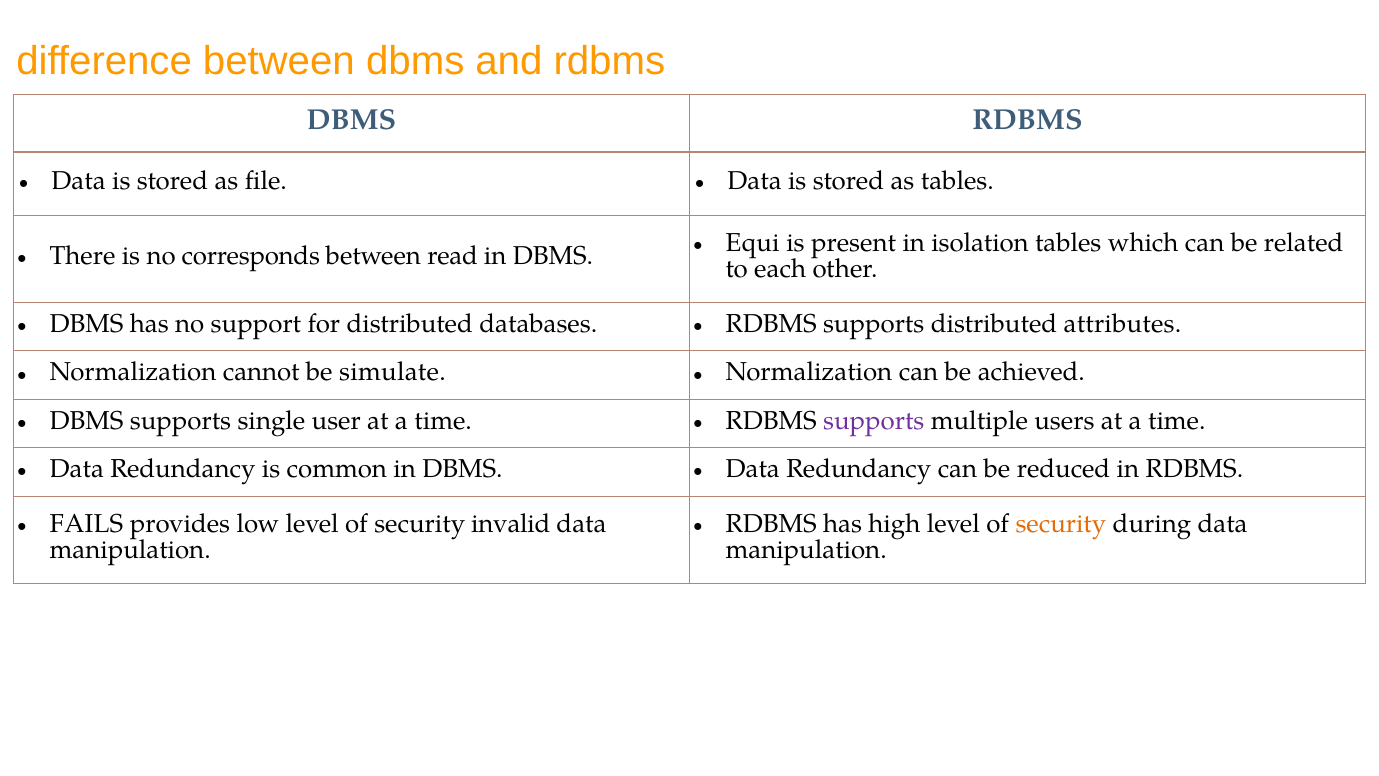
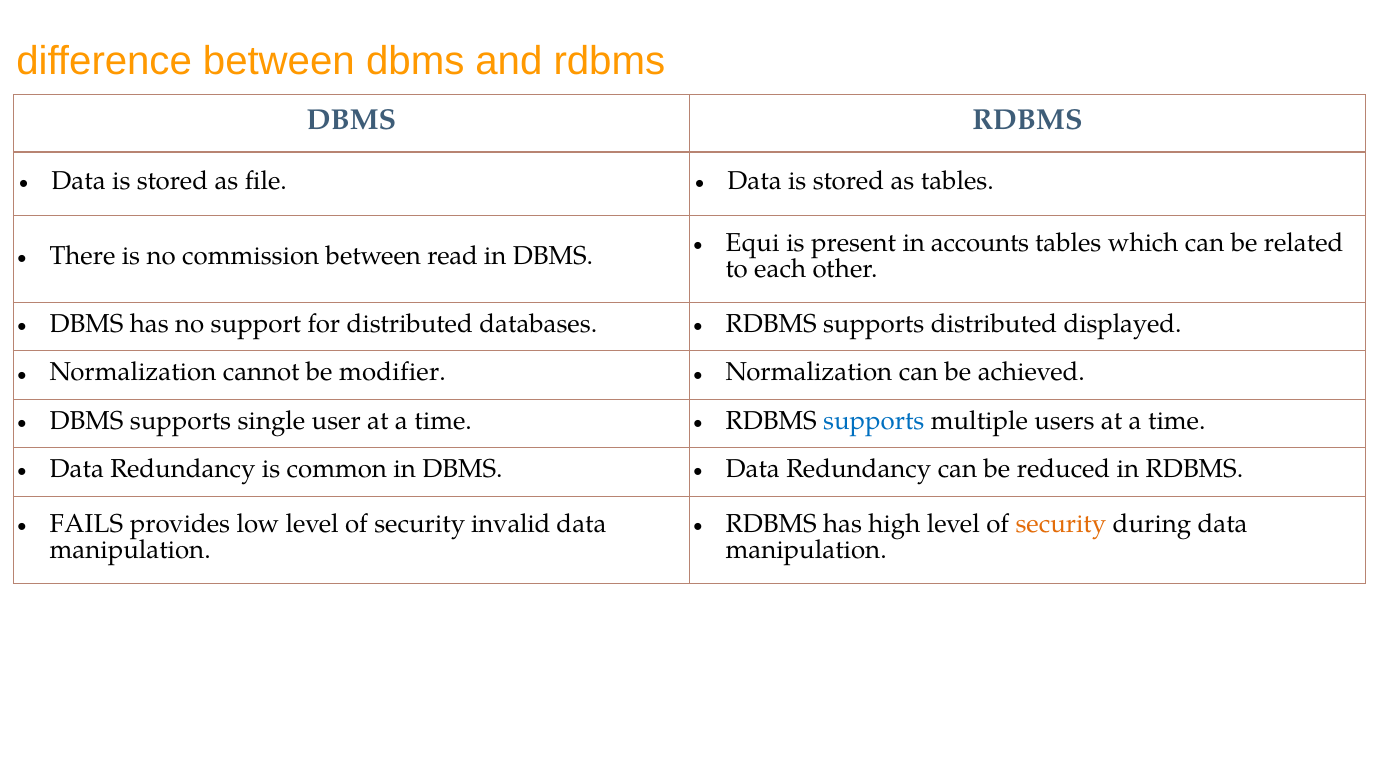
isolation: isolation -> accounts (980, 243)
corresponds: corresponds -> commission (251, 256)
attributes: attributes -> displayed (1123, 324)
simulate: simulate -> modifier (393, 372)
supports colour: purple -> blue (874, 421)
